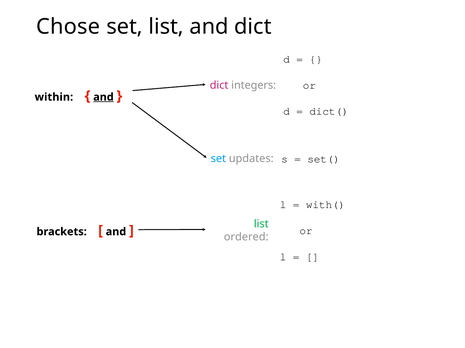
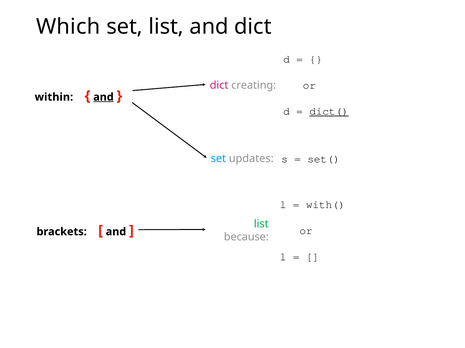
Chose: Chose -> Which (68, 27)
integers: integers -> creating (254, 85)
dict( underline: none -> present (329, 112)
ordered: ordered -> because (246, 238)
